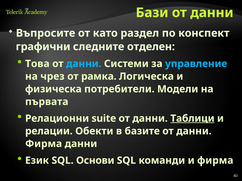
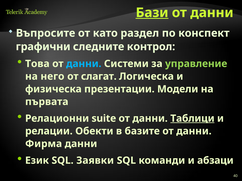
Бази underline: none -> present (152, 13)
отделен: отделен -> контрол (151, 47)
управление colour: light blue -> light green (196, 64)
чрез: чрез -> него (52, 77)
рамка: рамка -> слагат (99, 77)
потребители: потребители -> презентации (119, 89)
Основи: Основи -> Заявки (95, 161)
и фирма: фирма -> абзаци (215, 161)
